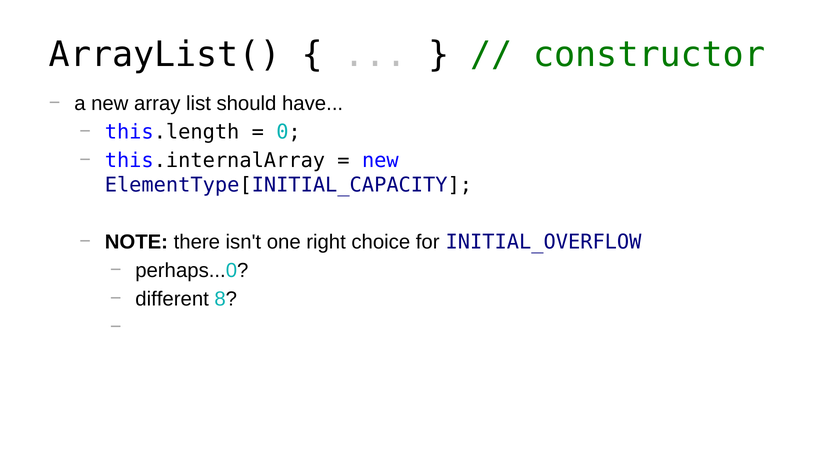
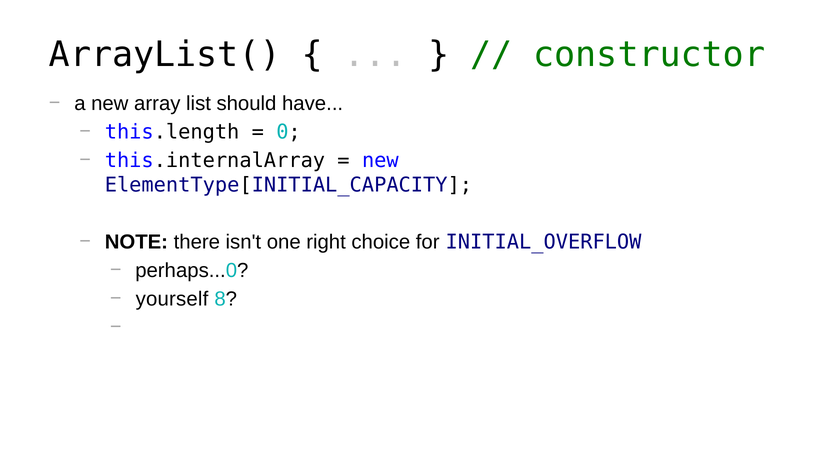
different: different -> yourself (172, 299)
